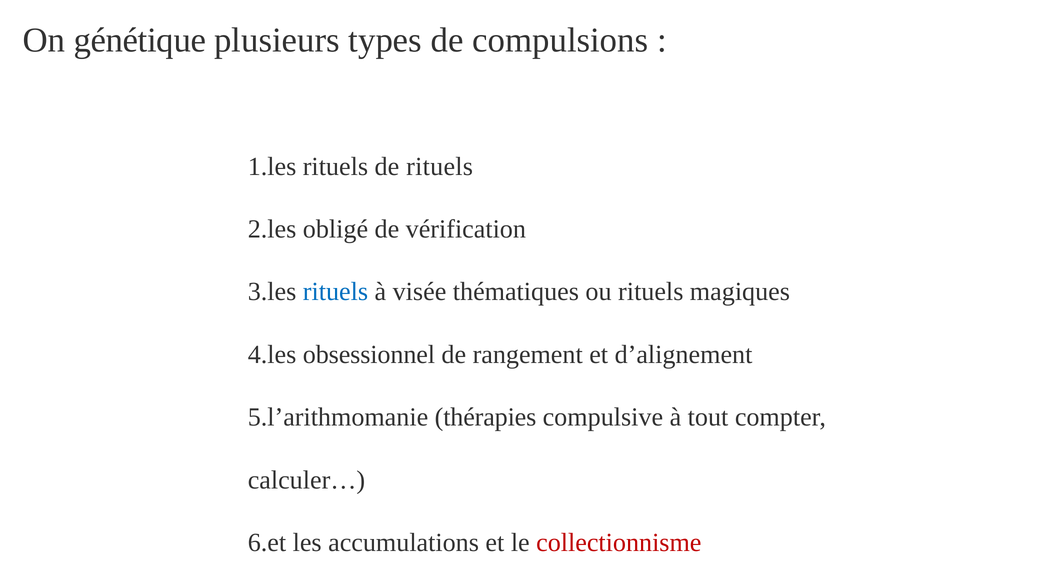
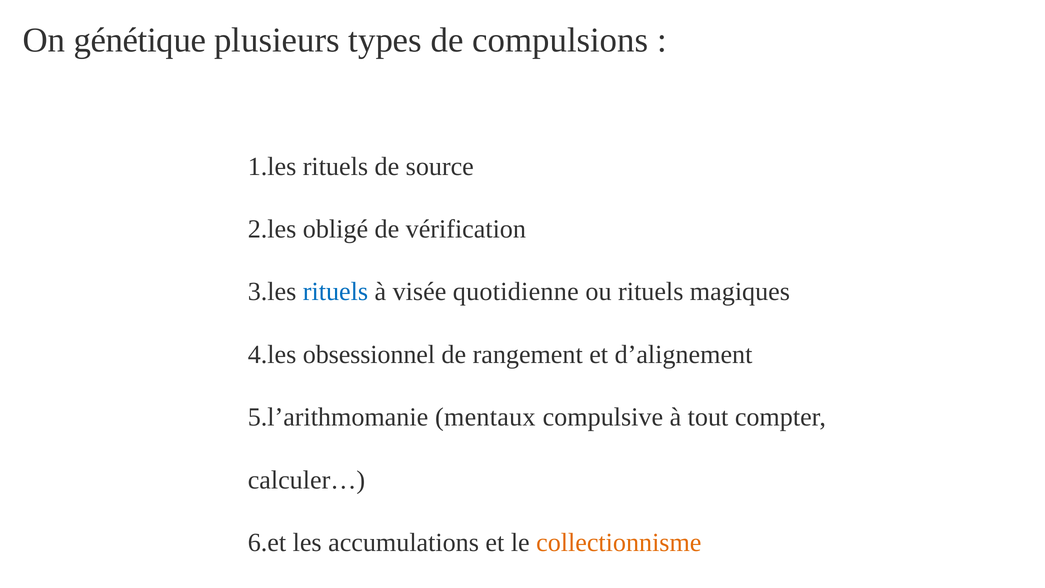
de rituels: rituels -> source (440, 166)
thématiques: thématiques -> quotidienne (516, 292)
thérapies: thérapies -> mentaux (485, 417)
collectionnisme colour: red -> orange (619, 543)
